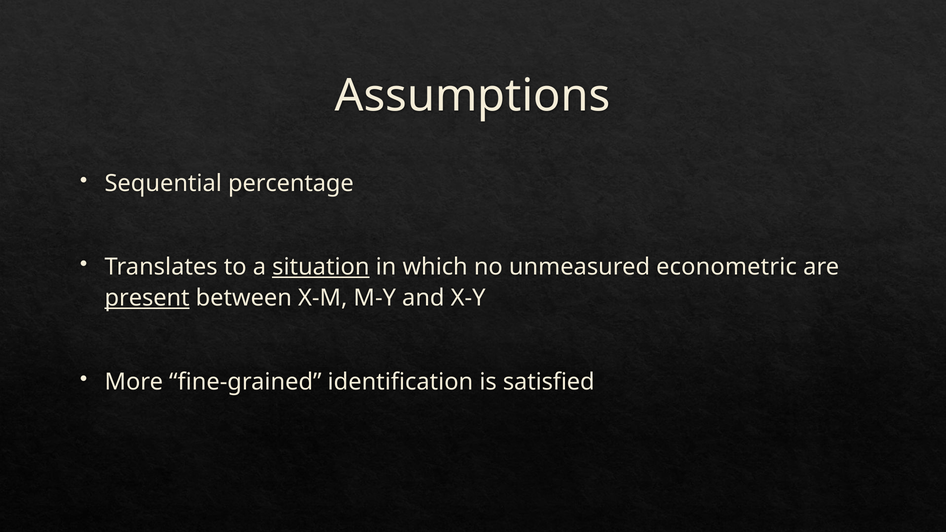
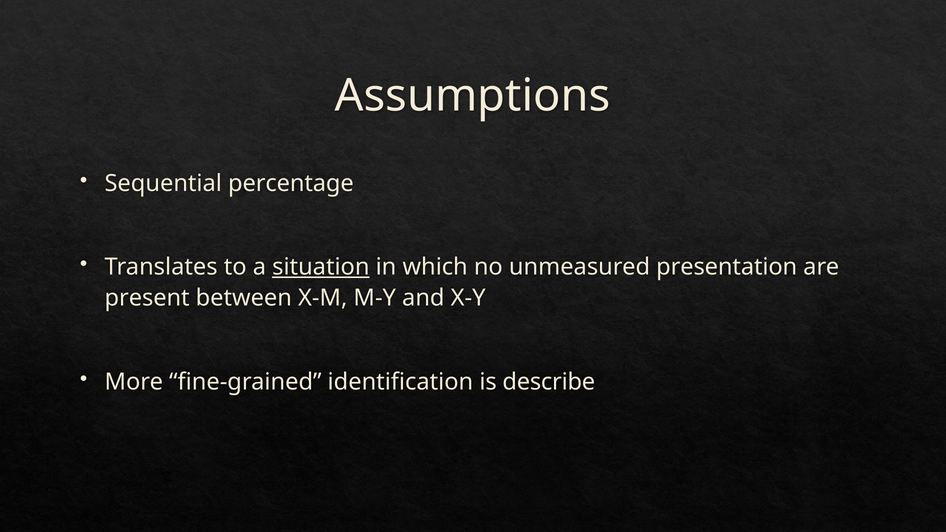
econometric: econometric -> presentation (727, 267)
present underline: present -> none (147, 298)
satisfied: satisfied -> describe (549, 382)
